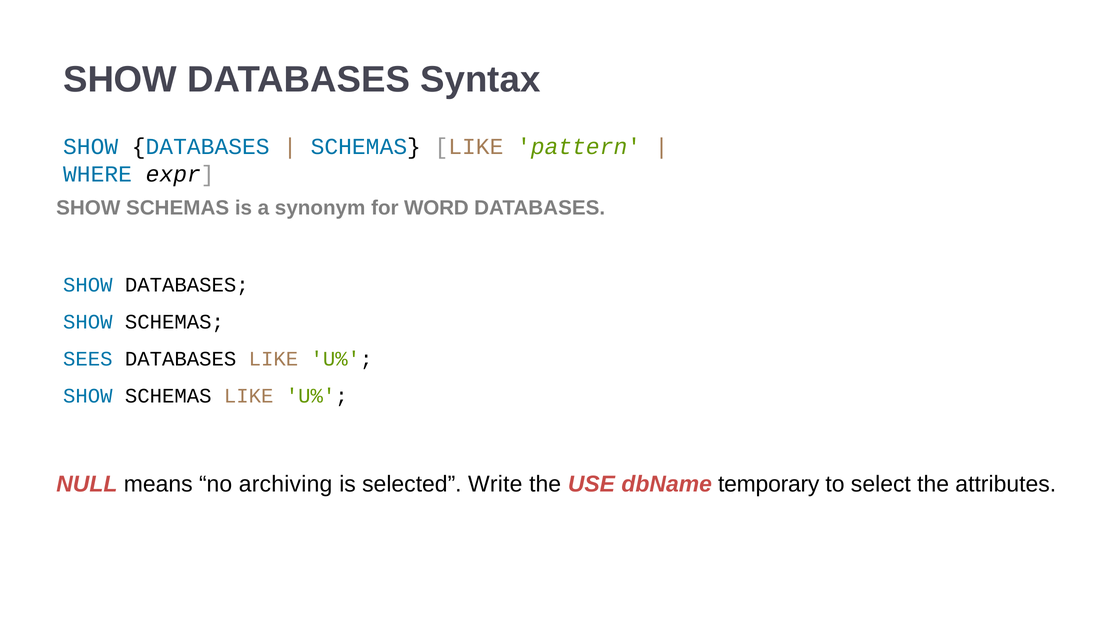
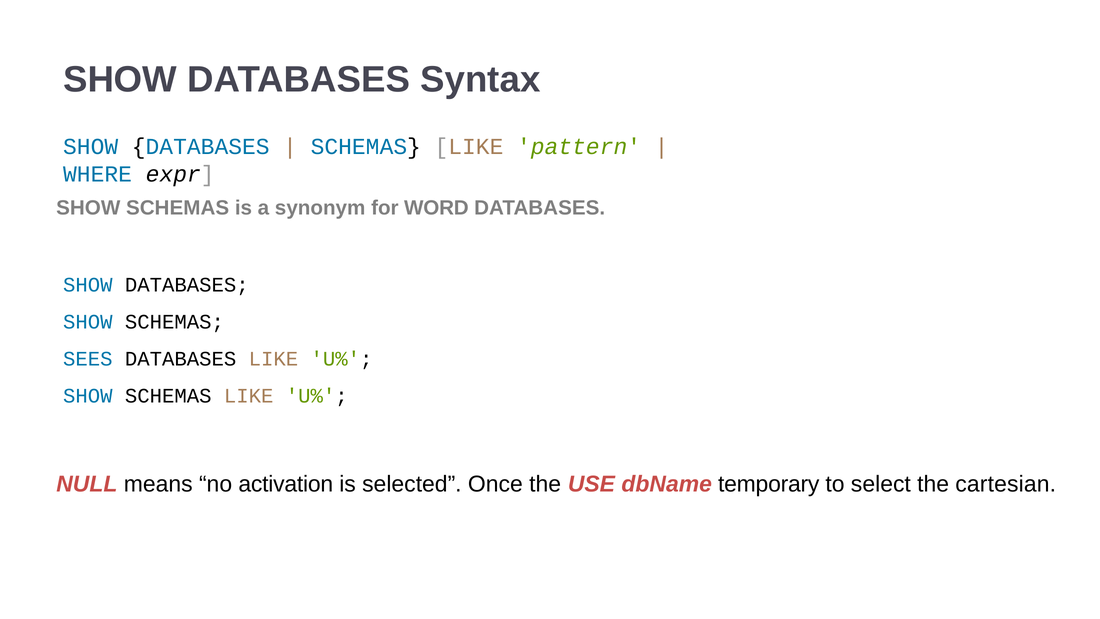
archiving: archiving -> activation (286, 484)
Write: Write -> Once (495, 484)
attributes: attributes -> cartesian (1006, 484)
